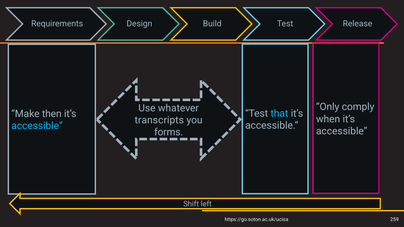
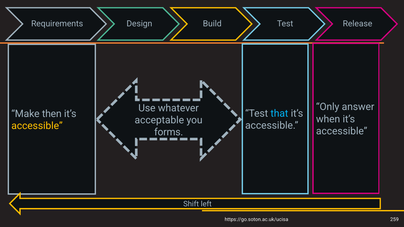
comply: comply -> answer (358, 107)
transcripts: transcripts -> acceptable (159, 120)
accessible colour: light blue -> yellow (37, 126)
